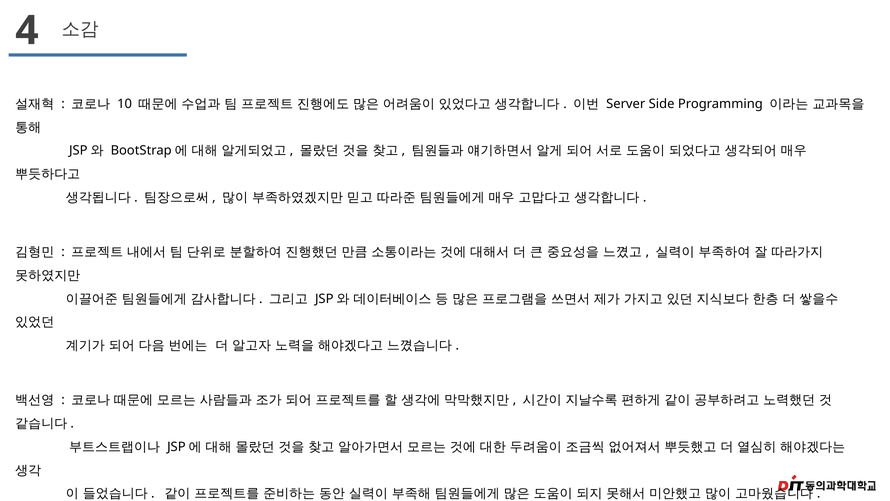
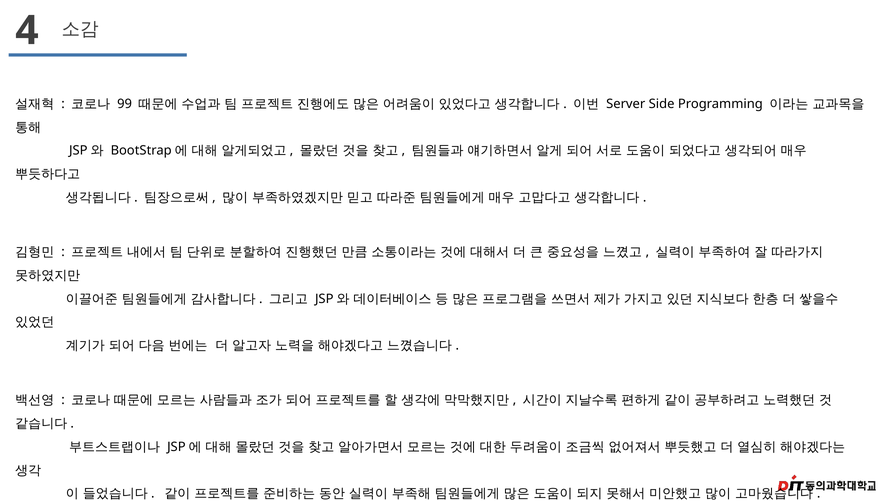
10: 10 -> 99 (125, 104)
